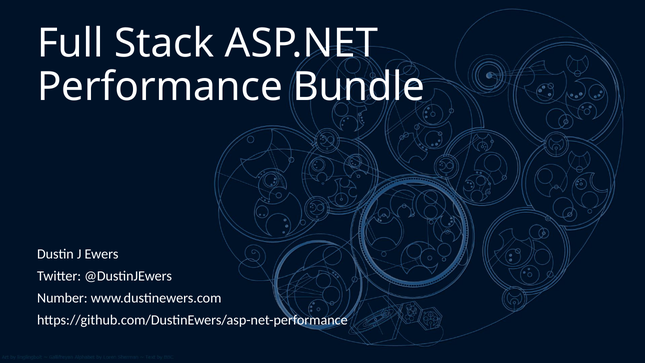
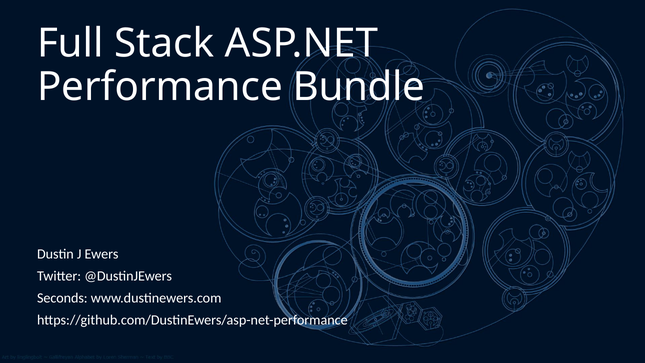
Number: Number -> Seconds (62, 298)
